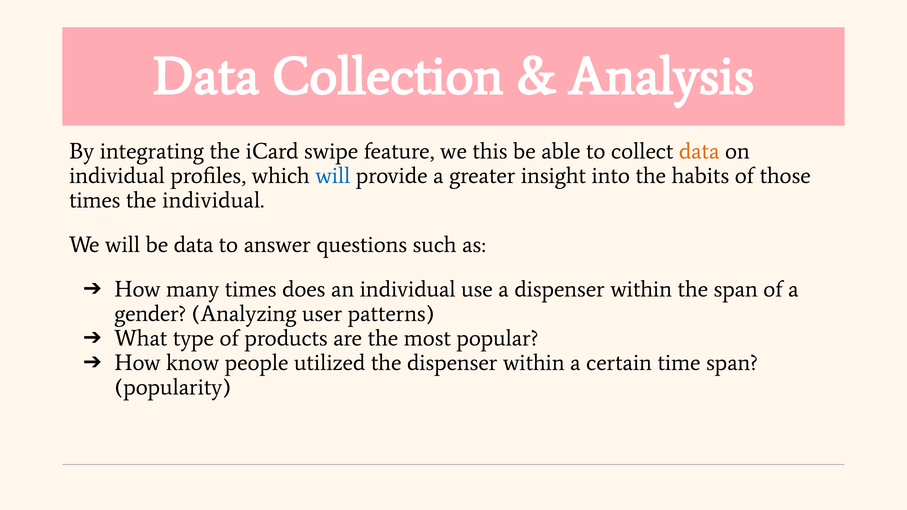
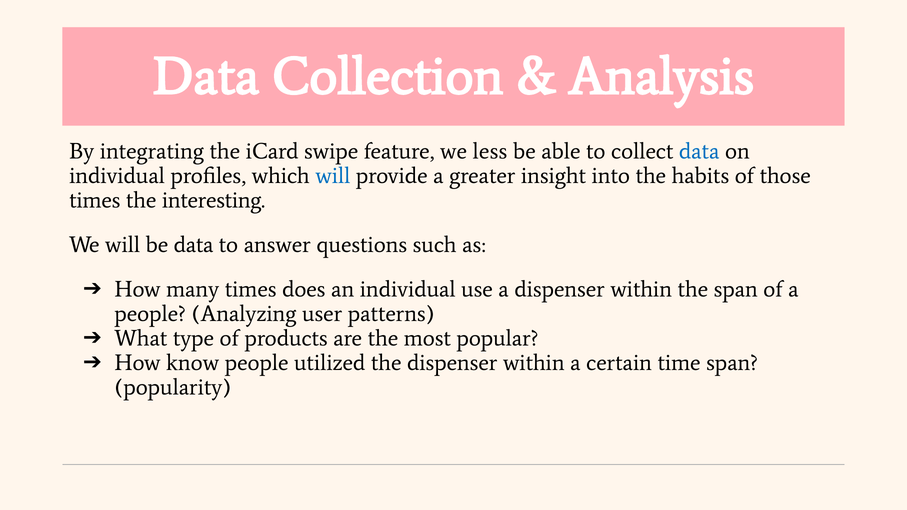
this: this -> less (490, 151)
data colour: orange -> blue (699, 151)
the individual: individual -> interesting (213, 200)
gender: gender -> people (150, 314)
